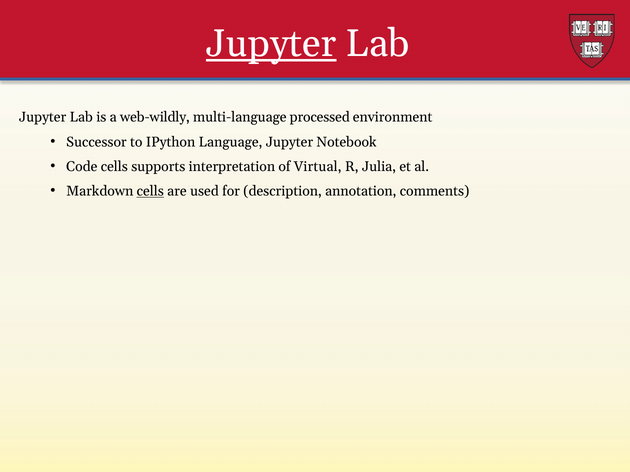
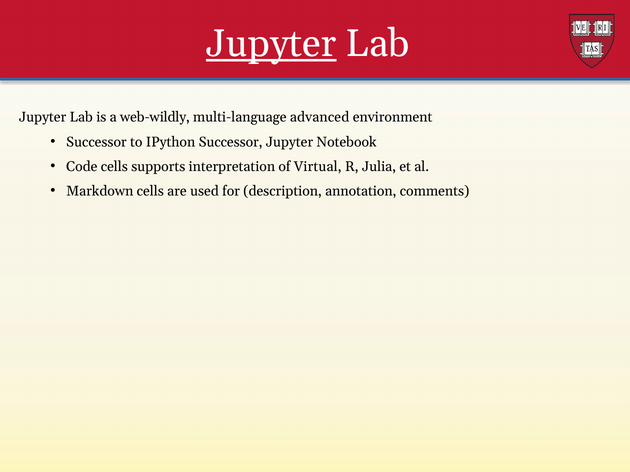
processed: processed -> advanced (320, 117)
IPython Language: Language -> Successor (231, 142)
cells underline: present -> none (150, 191)
